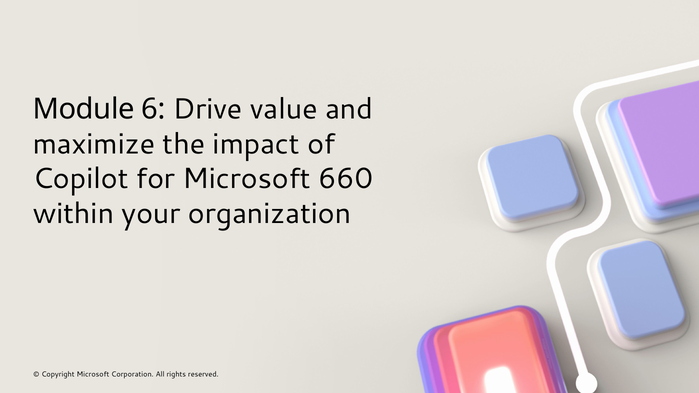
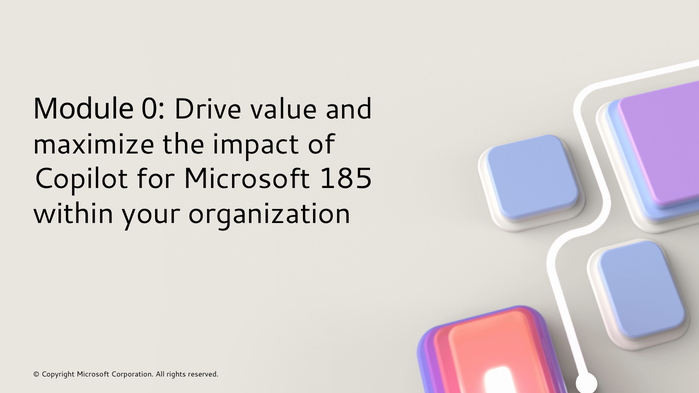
6: 6 -> 0 (153, 109)
660: 660 -> 185 (346, 179)
